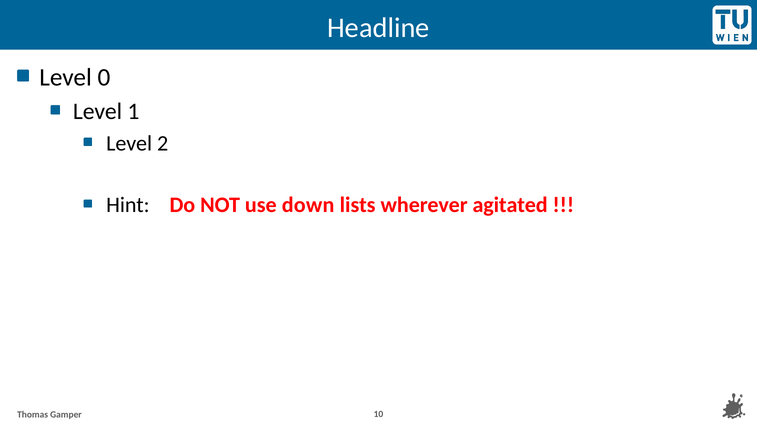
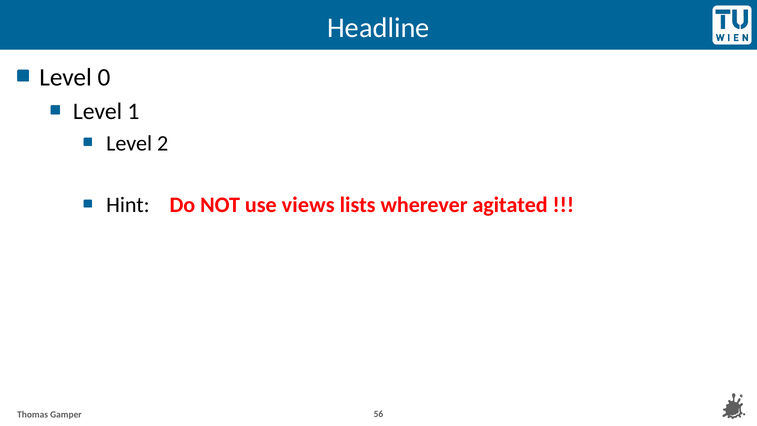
down: down -> views (308, 205)
10: 10 -> 56 (378, 414)
